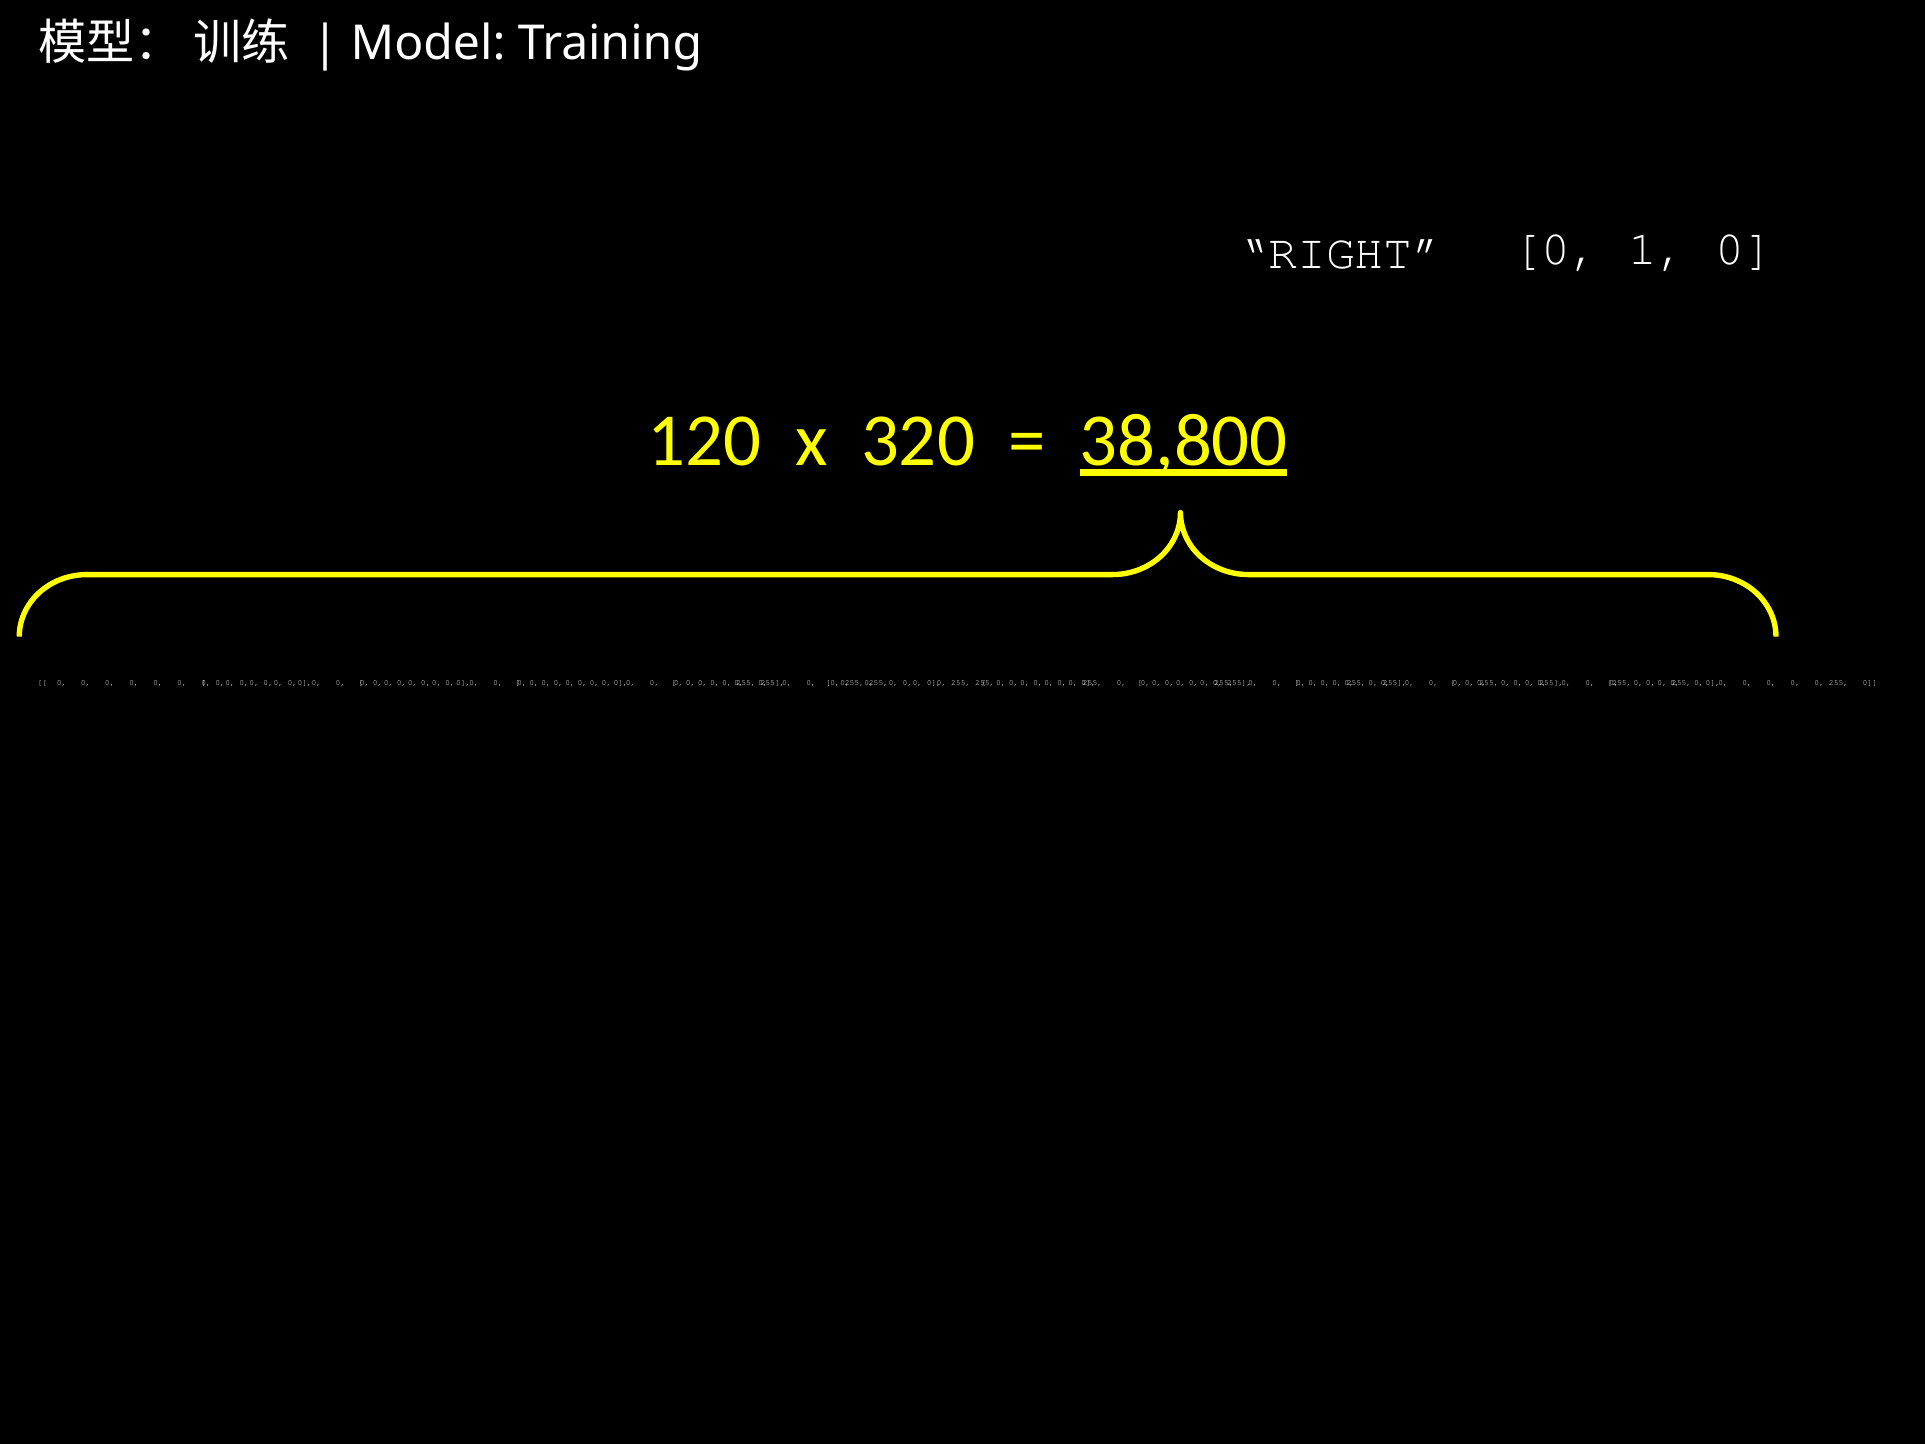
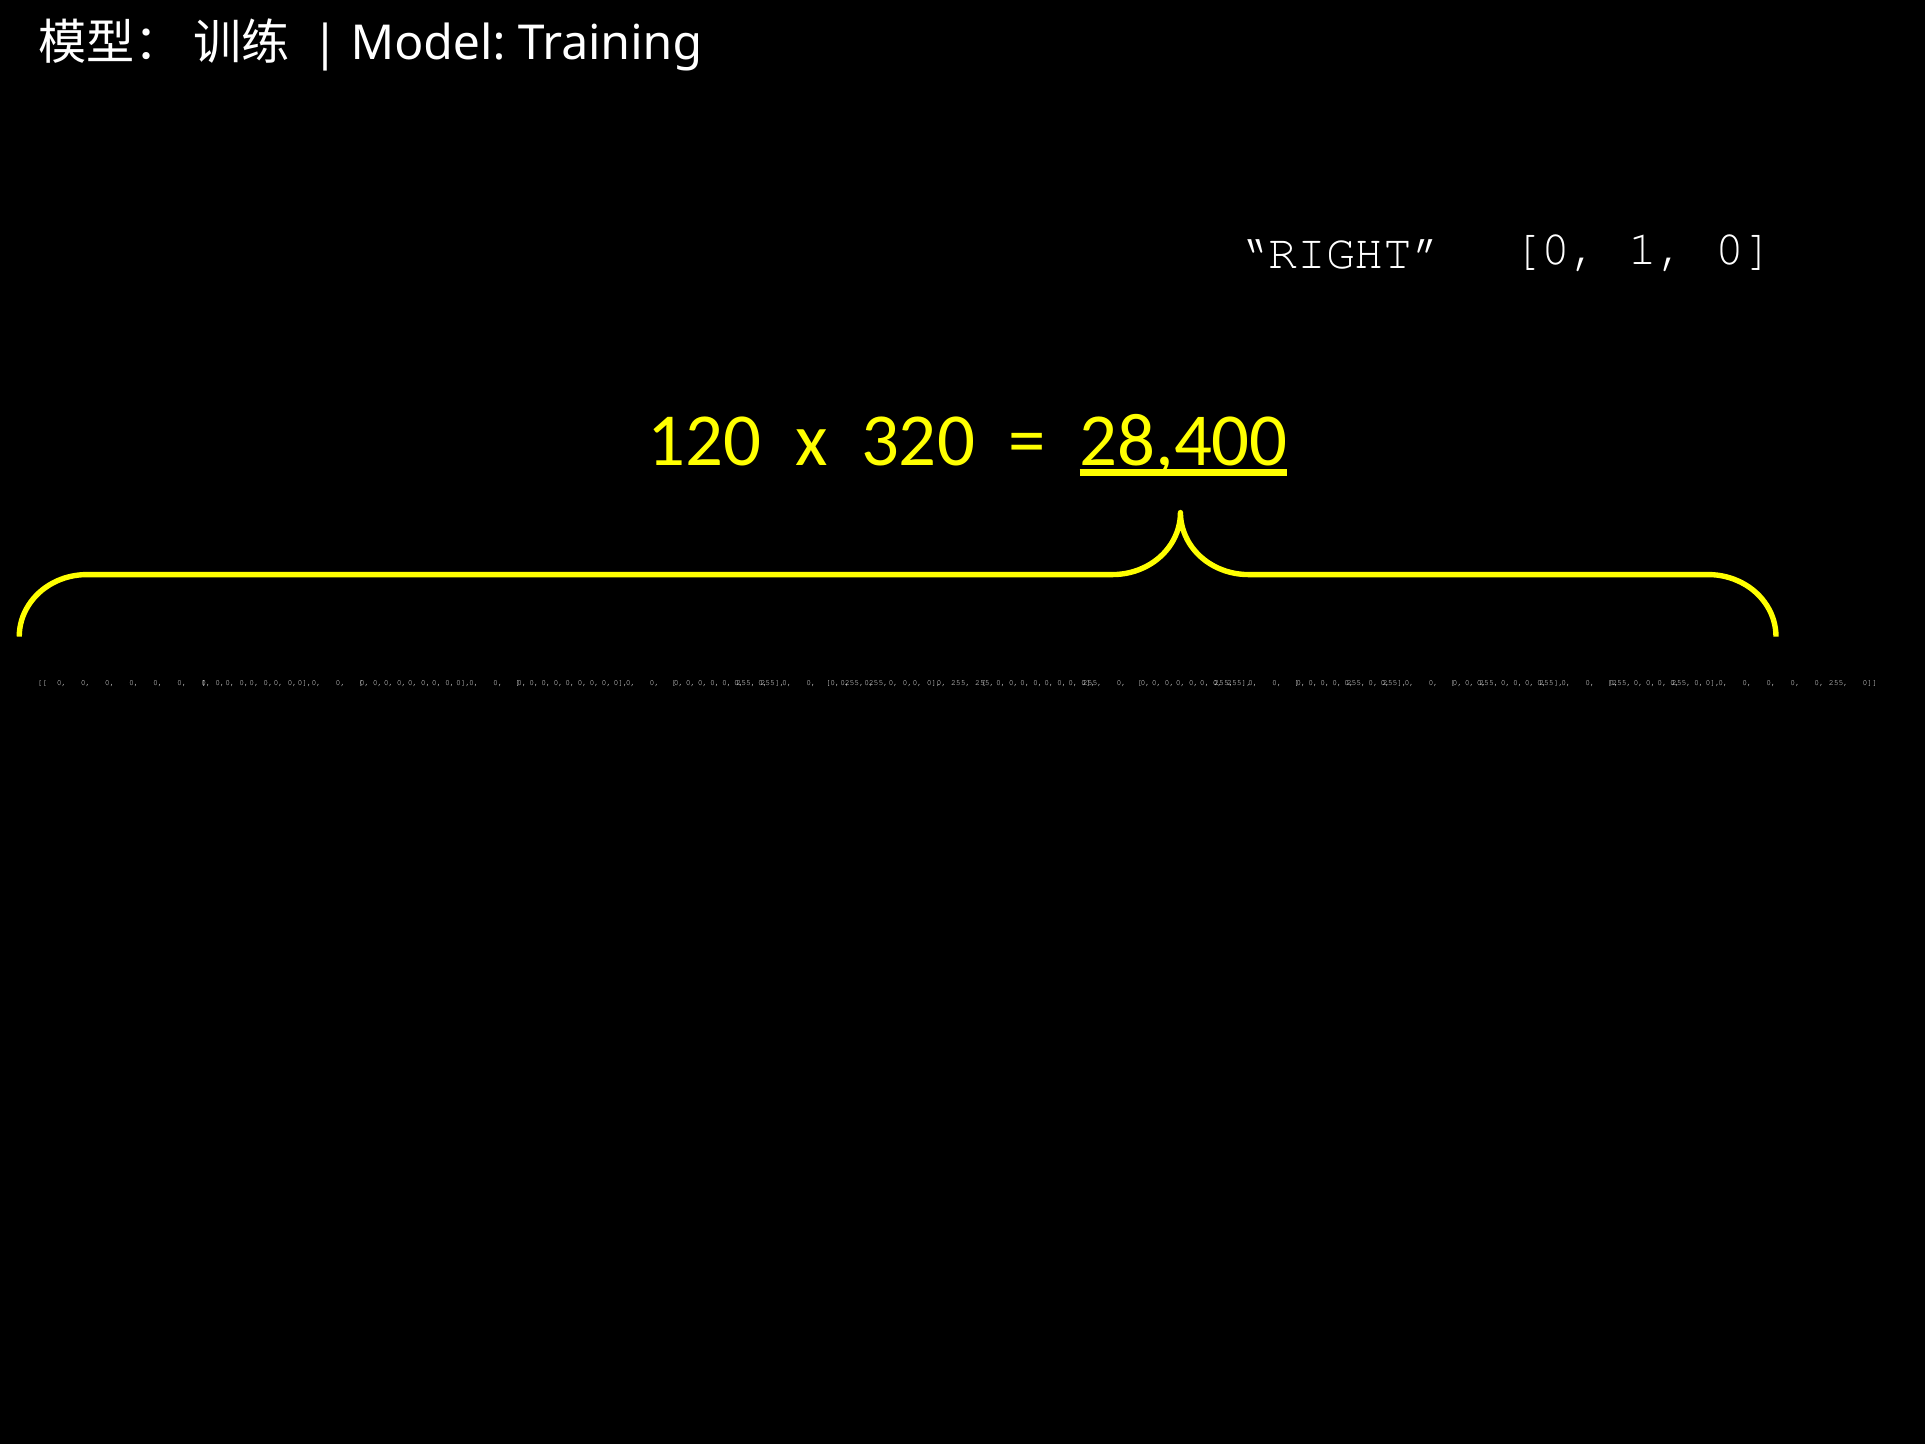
38,800: 38,800 -> 28,400 (1184, 441)
